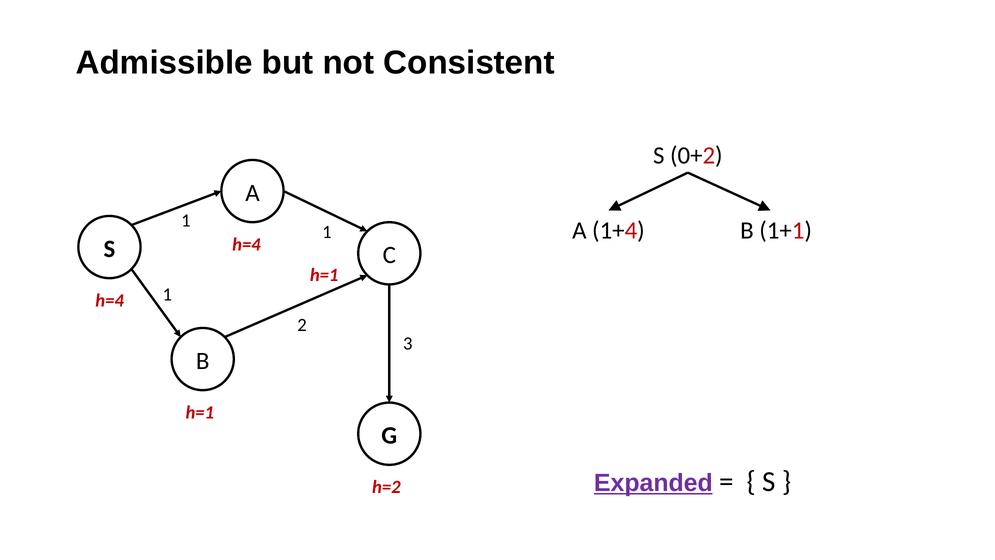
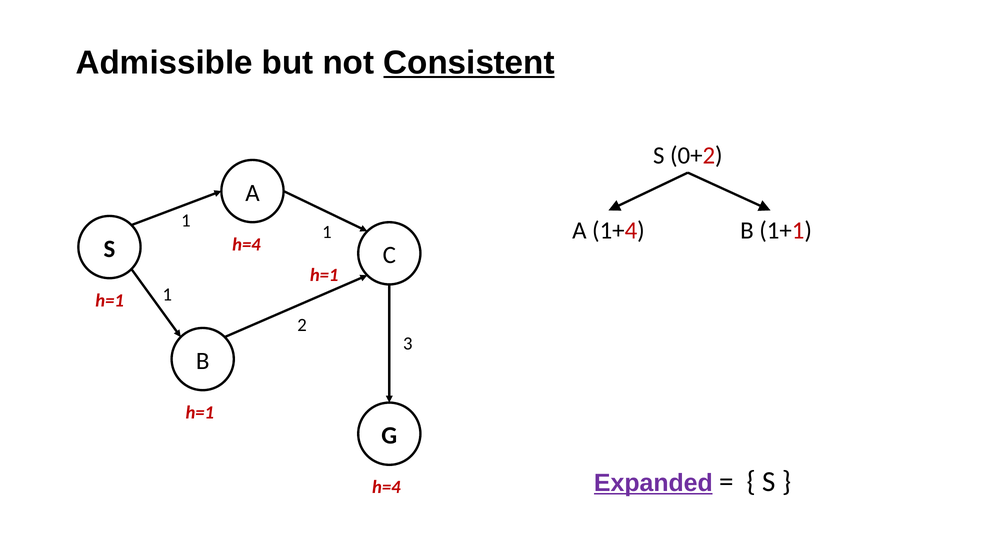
Consistent underline: none -> present (469, 63)
h=4: h=4 -> h=1 (110, 300)
h=2: h=2 -> h=4 (386, 487)
